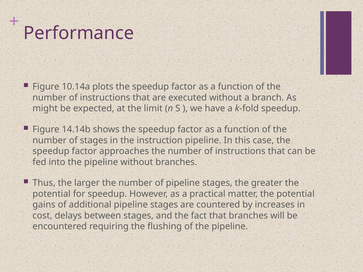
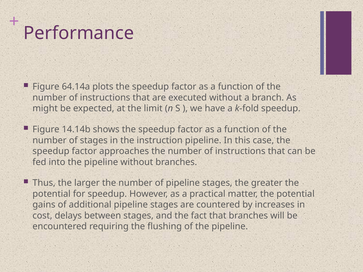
10.14a: 10.14a -> 64.14a (76, 87)
